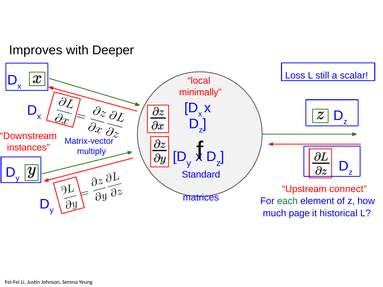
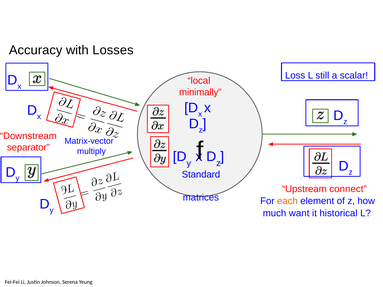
Improves: Improves -> Accuracy (36, 50)
Deeper: Deeper -> Losses (113, 50)
instances: instances -> separator (28, 148)
each colour: green -> orange (287, 201)
page: page -> want (299, 213)
